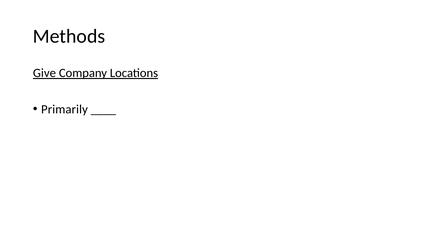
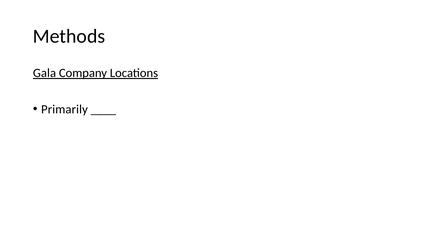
Give: Give -> Gala (44, 73)
